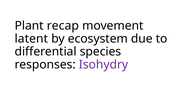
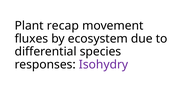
latent: latent -> fluxes (31, 39)
